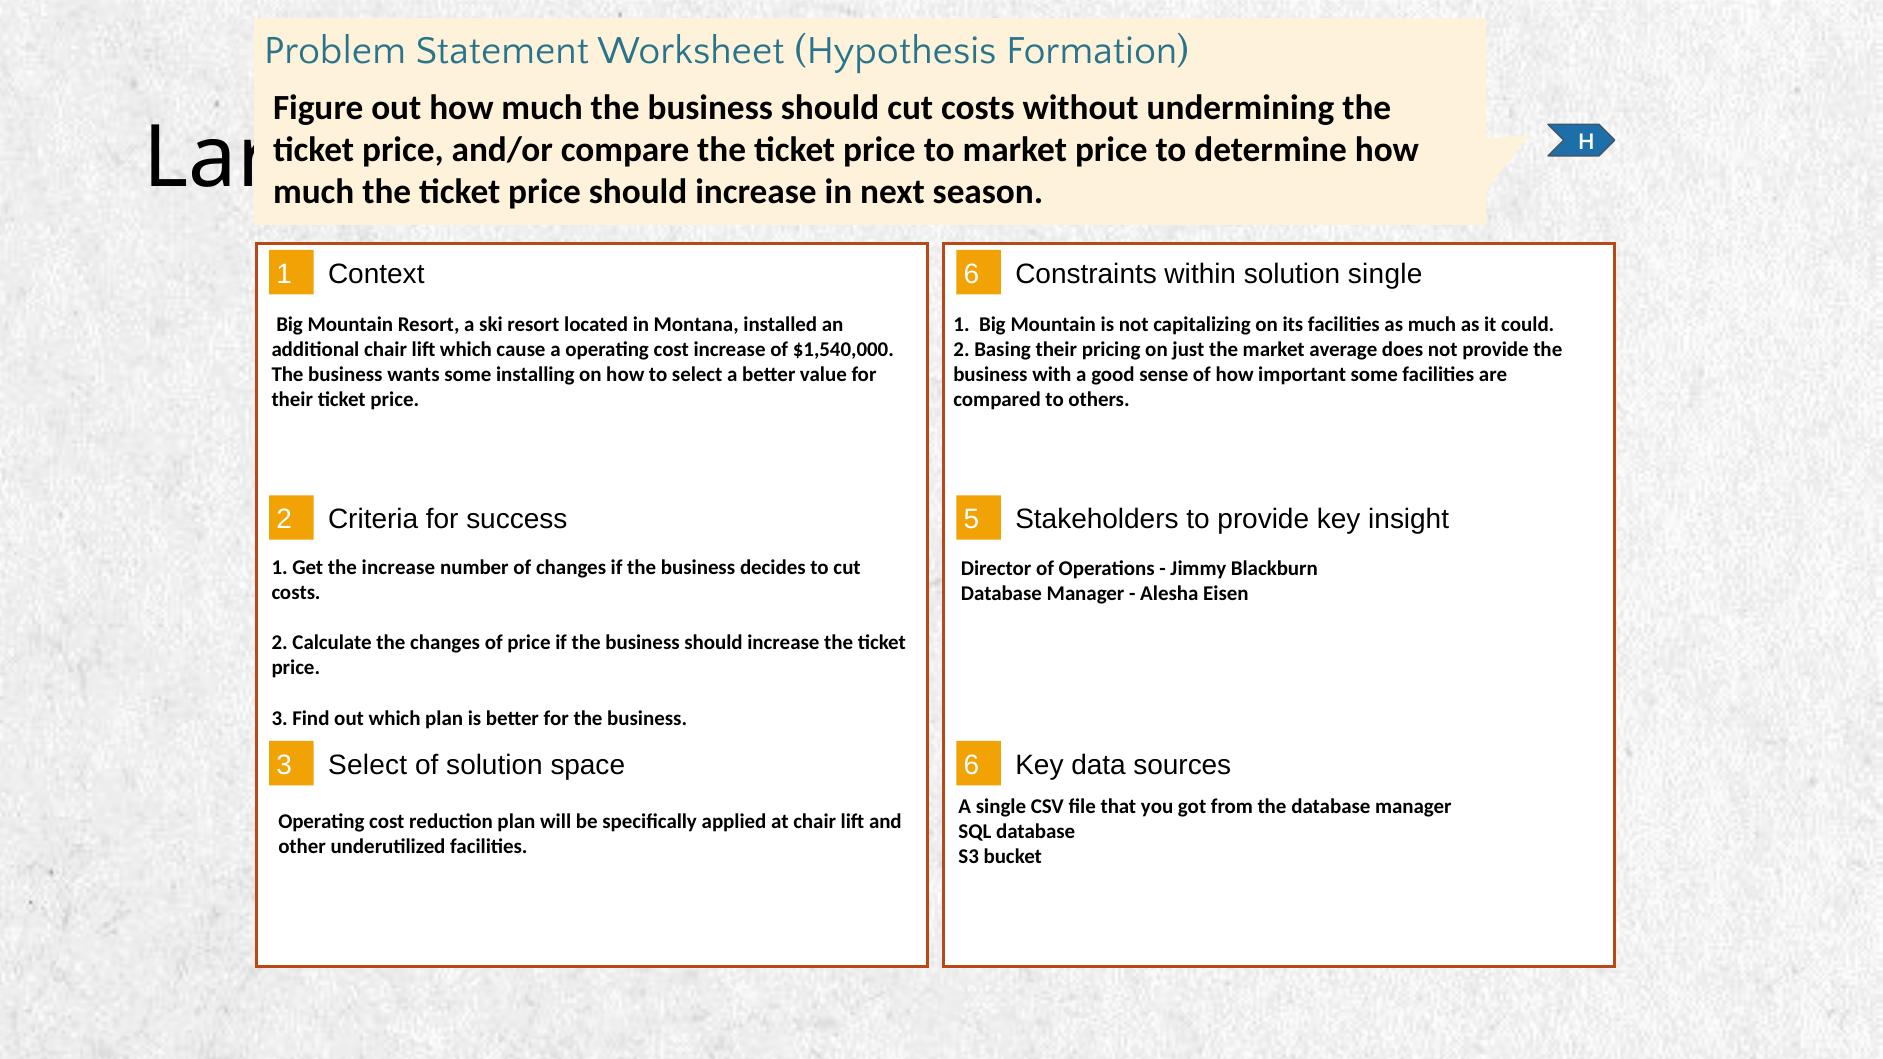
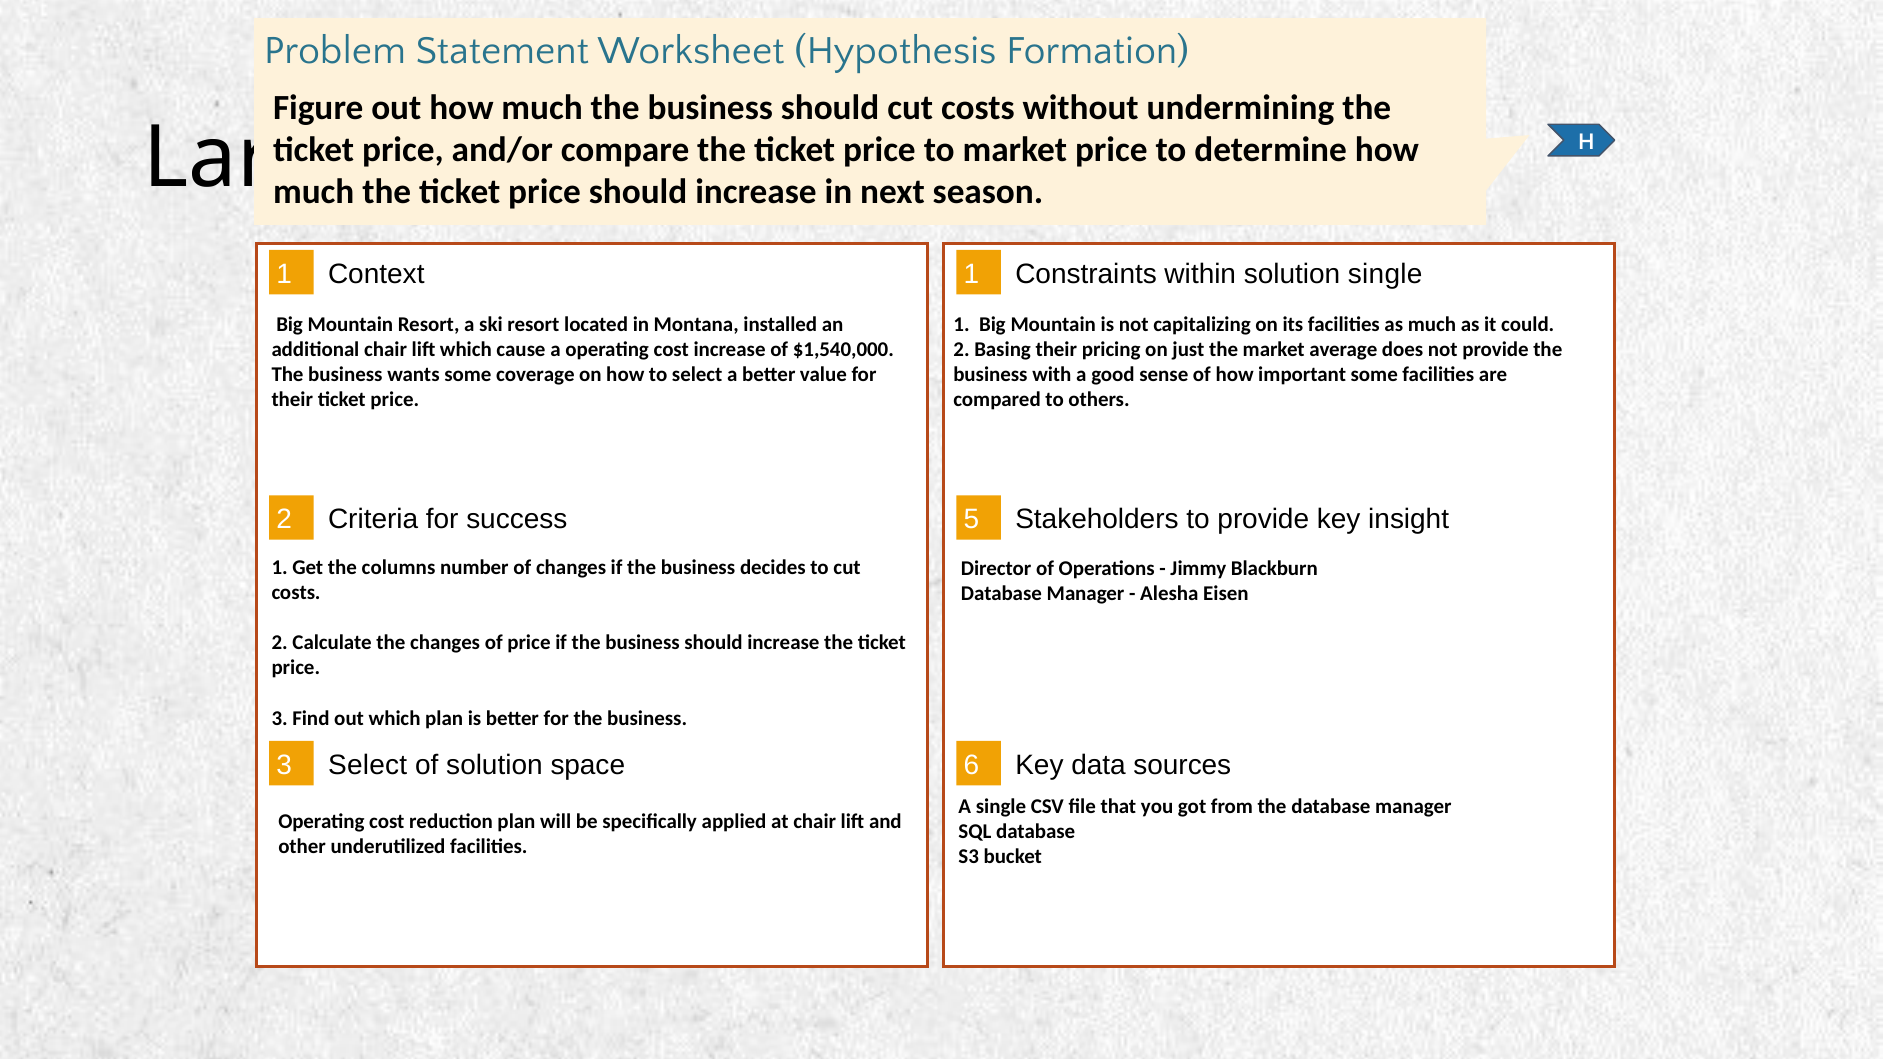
1 6: 6 -> 1 (972, 274)
installing: installing -> coverage (535, 375)
the increase: increase -> columns (399, 568)
